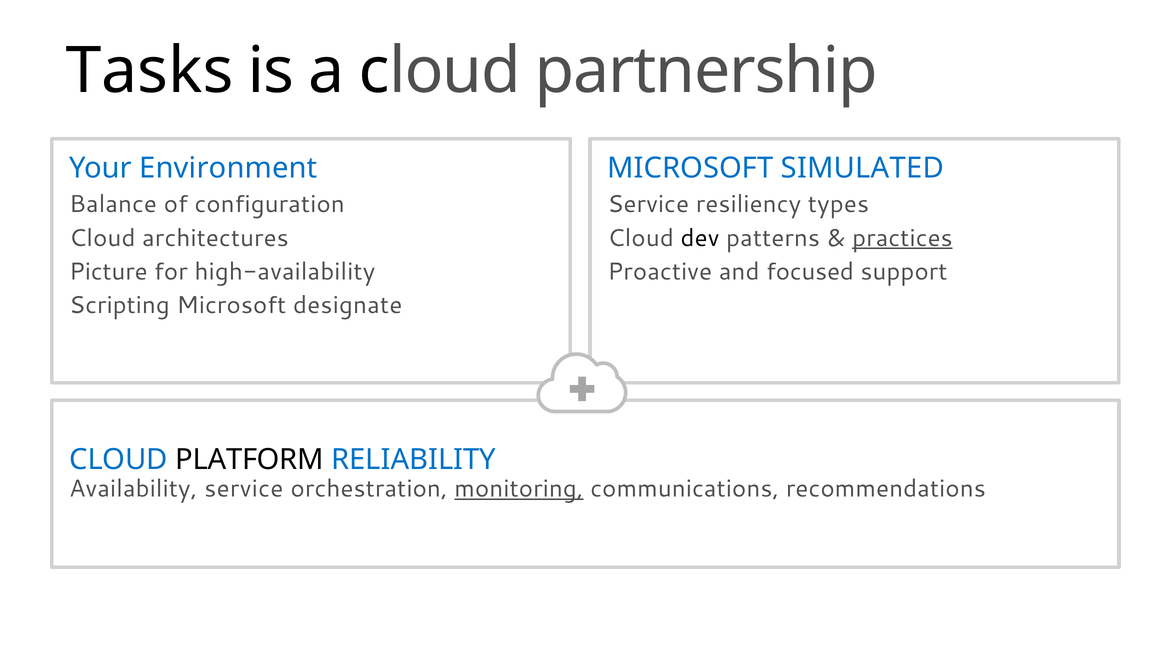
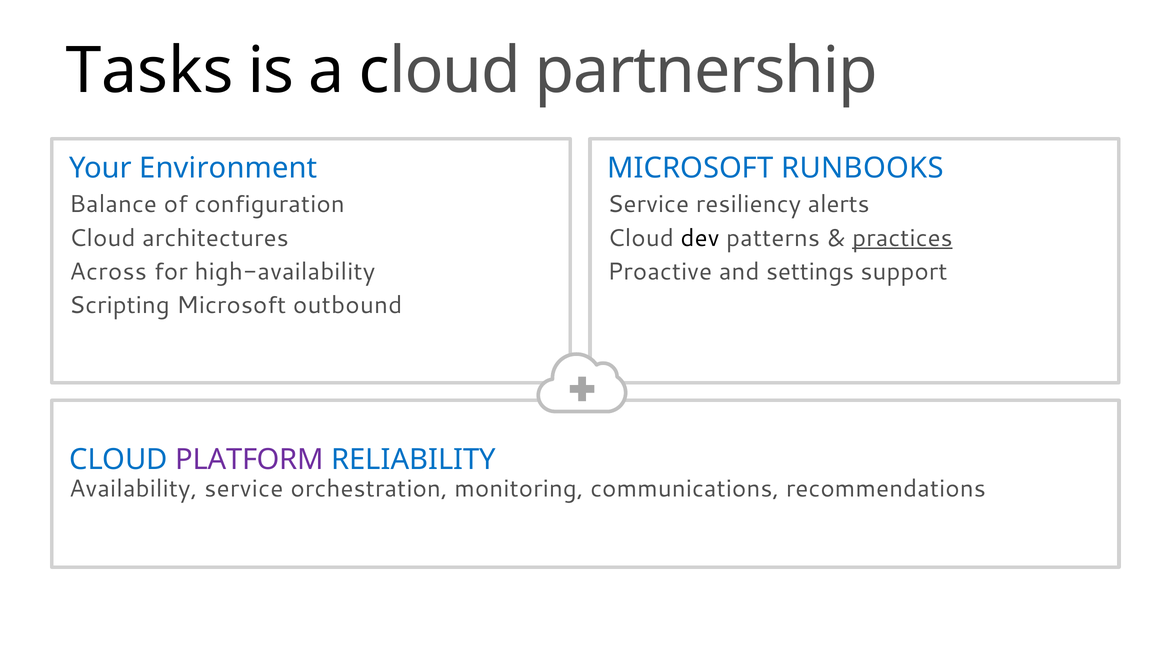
SIMULATED: SIMULATED -> RUNBOOKS (862, 168)
types: types -> alerts (839, 205)
Picture: Picture -> Across (108, 272)
focused: focused -> settings (810, 272)
designate: designate -> outbound (348, 305)
PLATFORM colour: black -> purple (250, 460)
monitoring underline: present -> none (519, 489)
